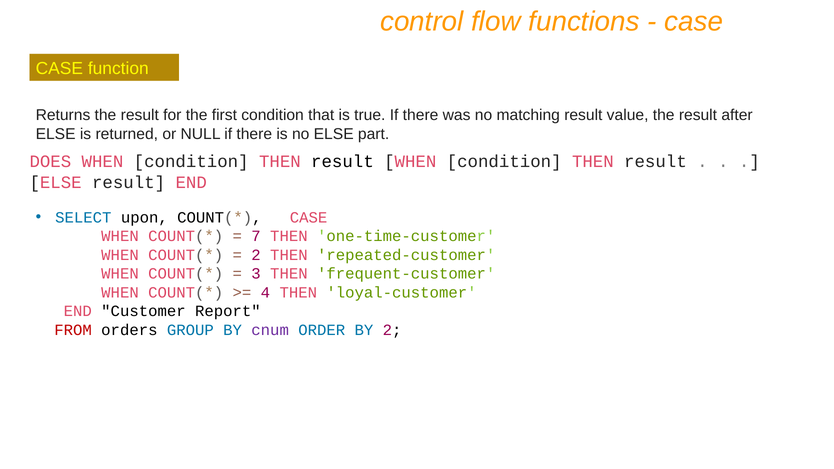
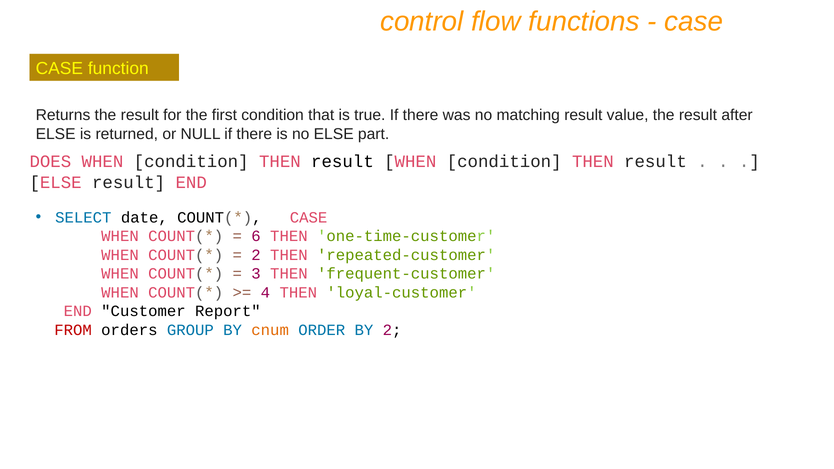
upon: upon -> date (144, 218)
7: 7 -> 6 (256, 236)
cnum colour: purple -> orange (270, 330)
